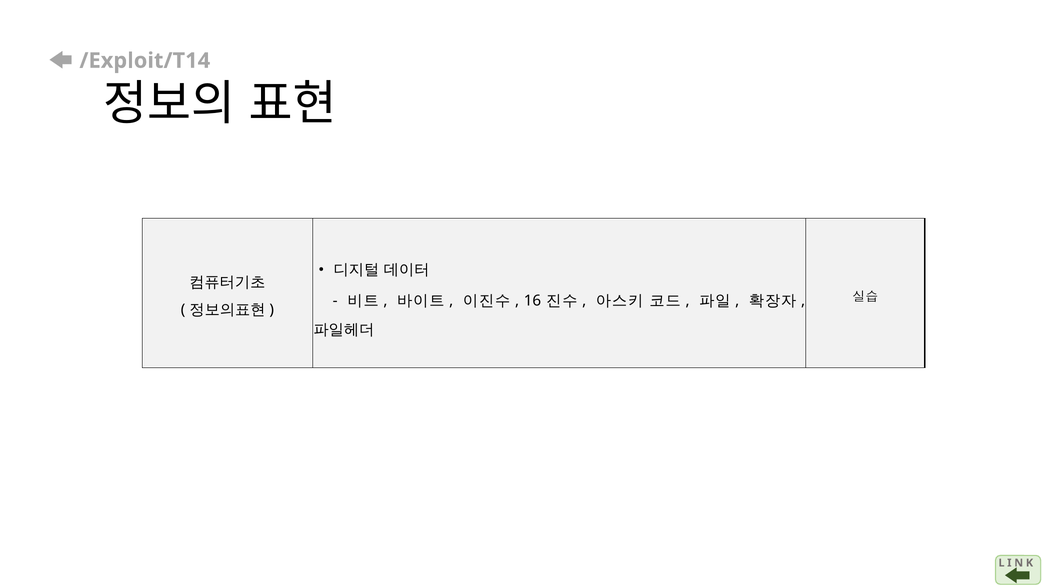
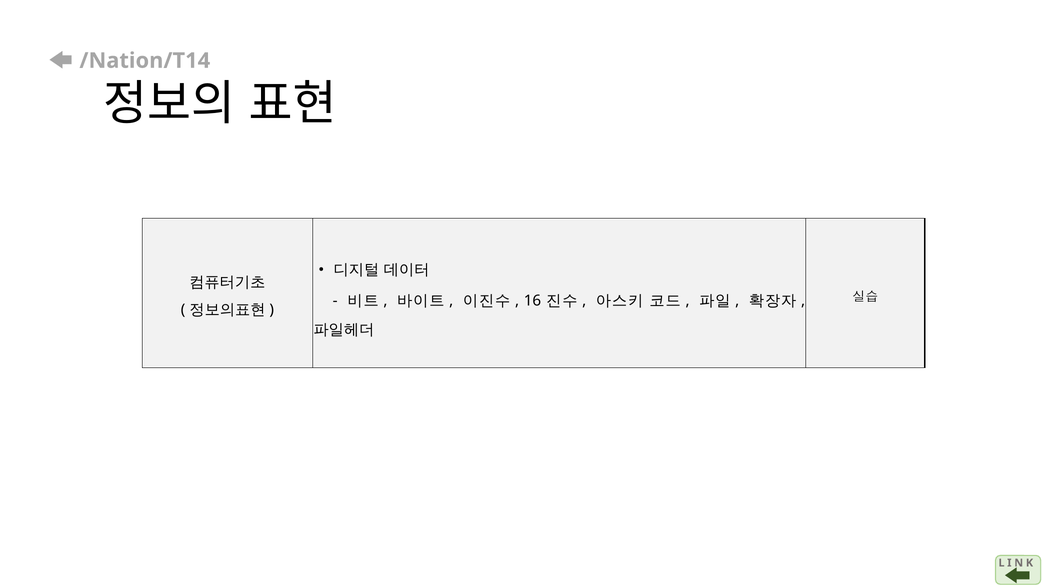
/Exploit/T14: /Exploit/T14 -> /Nation/T14 (145, 61)
